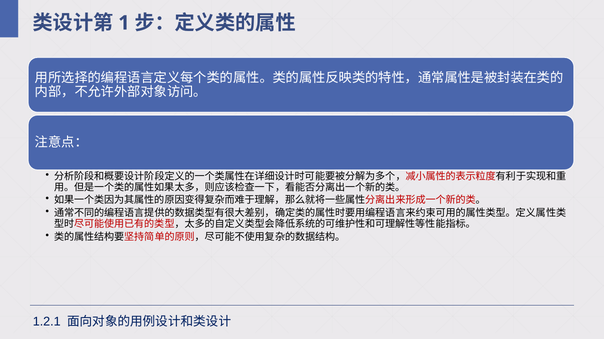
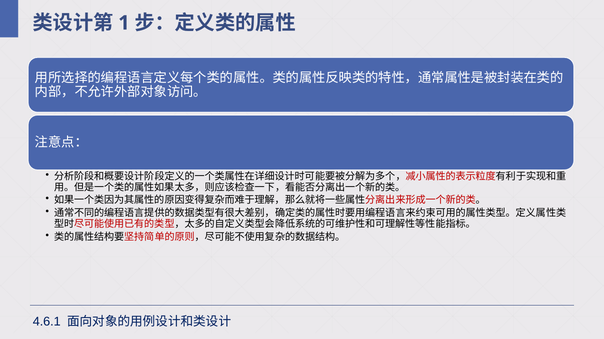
1.2.1: 1.2.1 -> 4.6.1 (47, 323)
